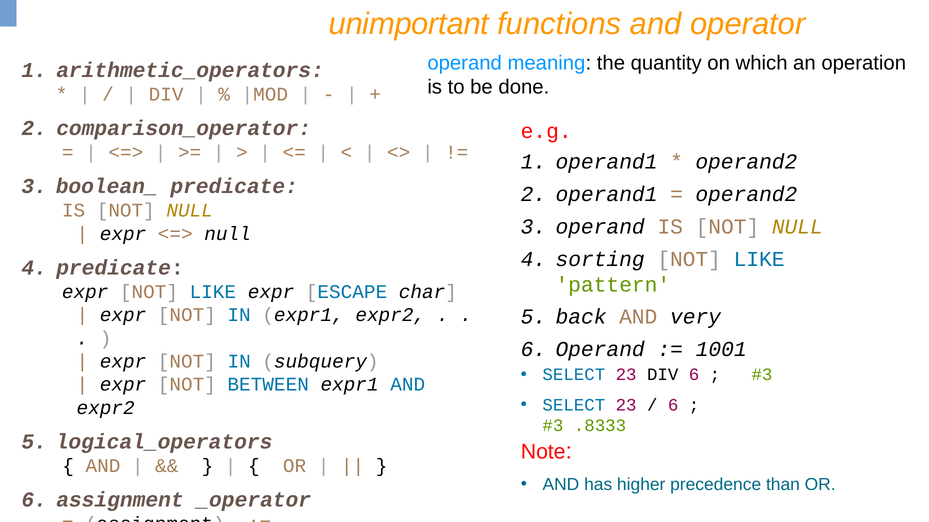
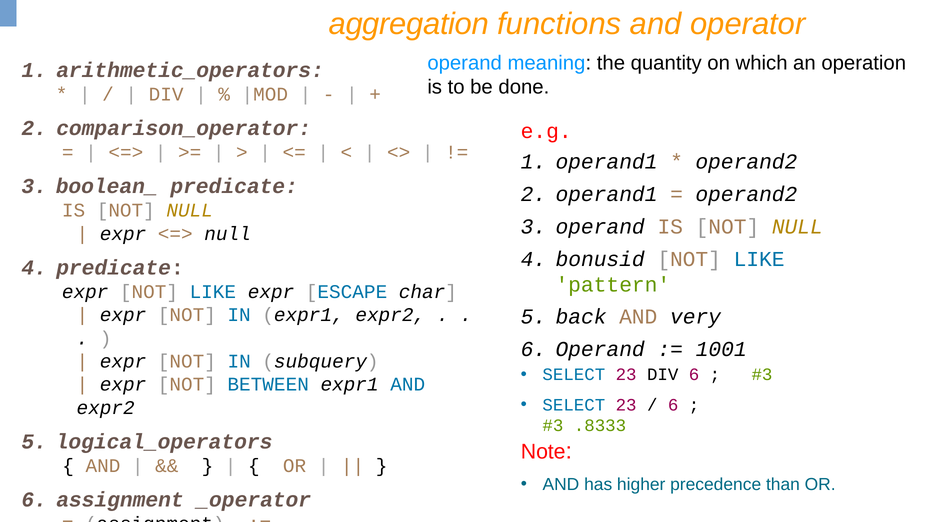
unimportant: unimportant -> aggregation (409, 24)
sorting: sorting -> bonusid (600, 259)
